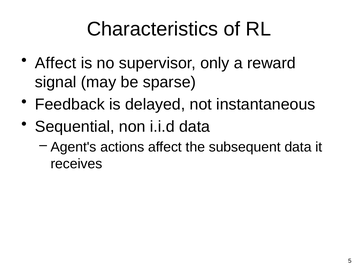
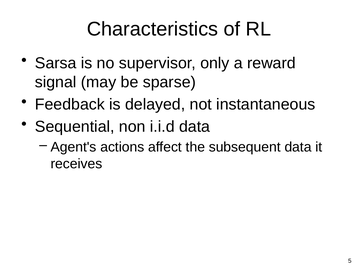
Affect: Affect -> Sarsa (56, 63)
